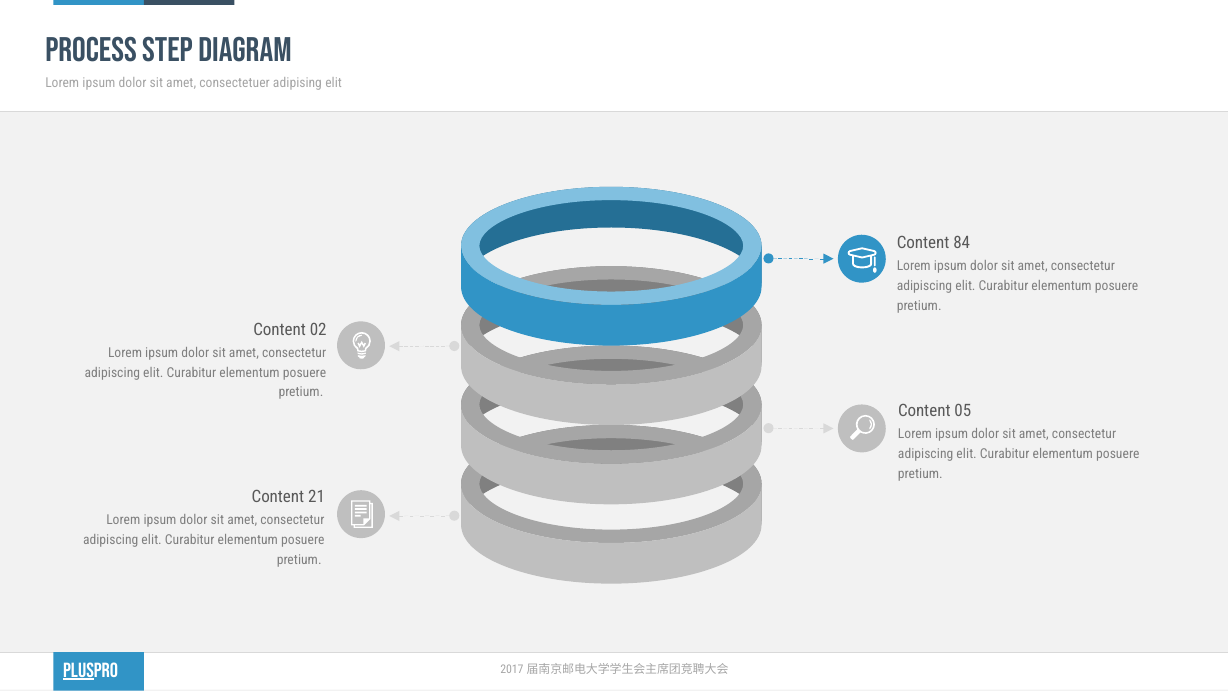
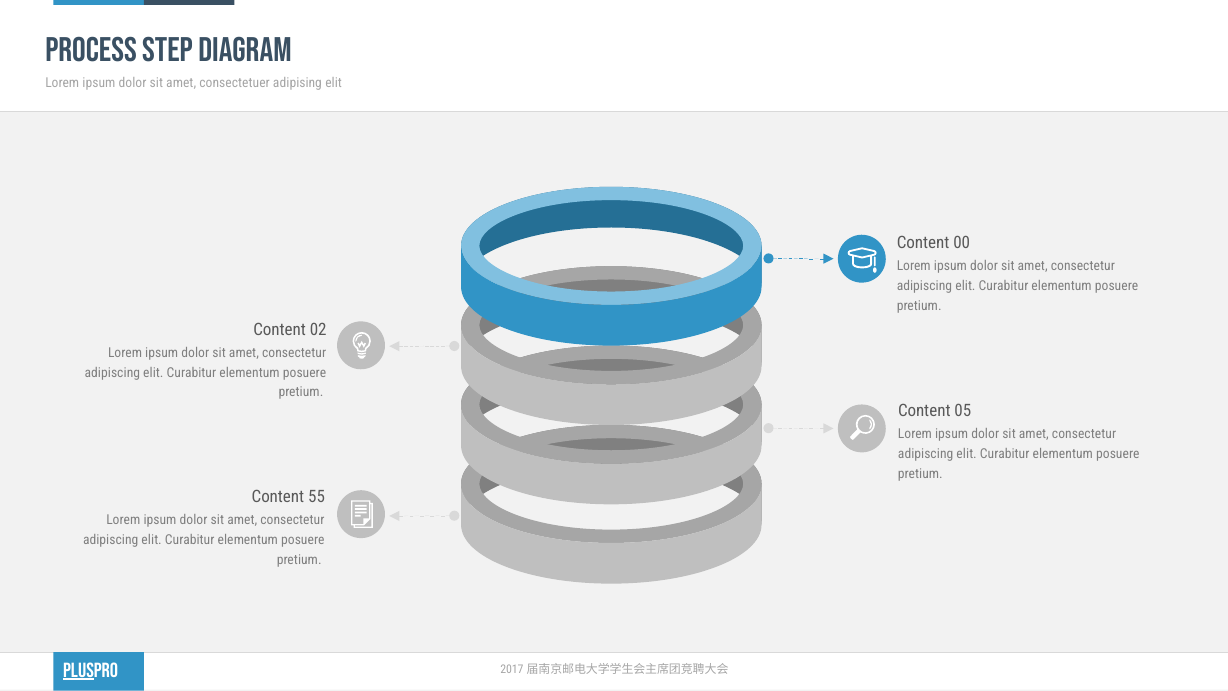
84: 84 -> 00 (962, 243)
21: 21 -> 55 (317, 496)
